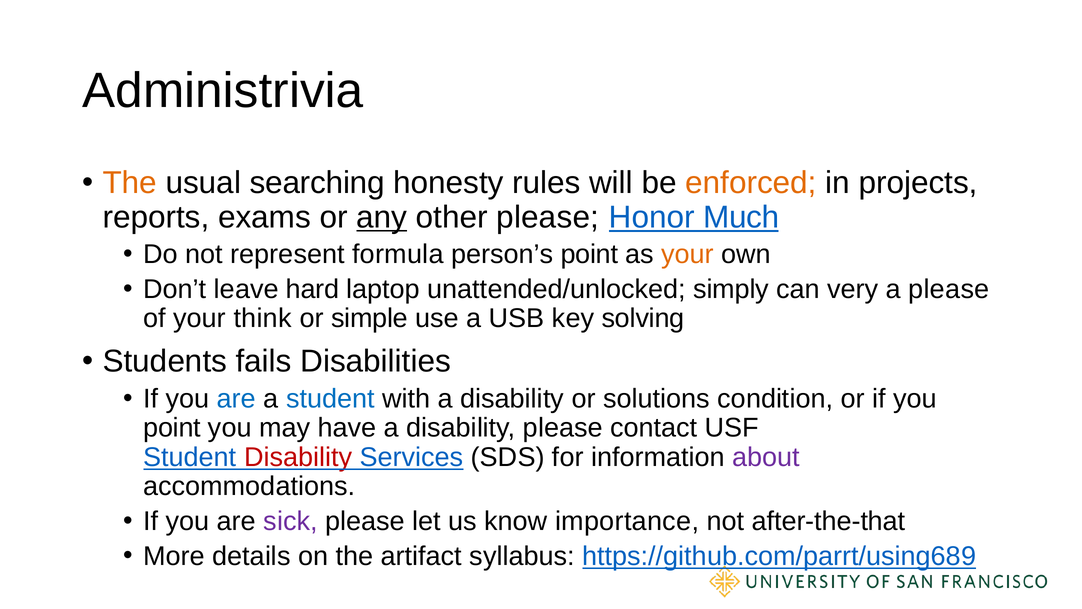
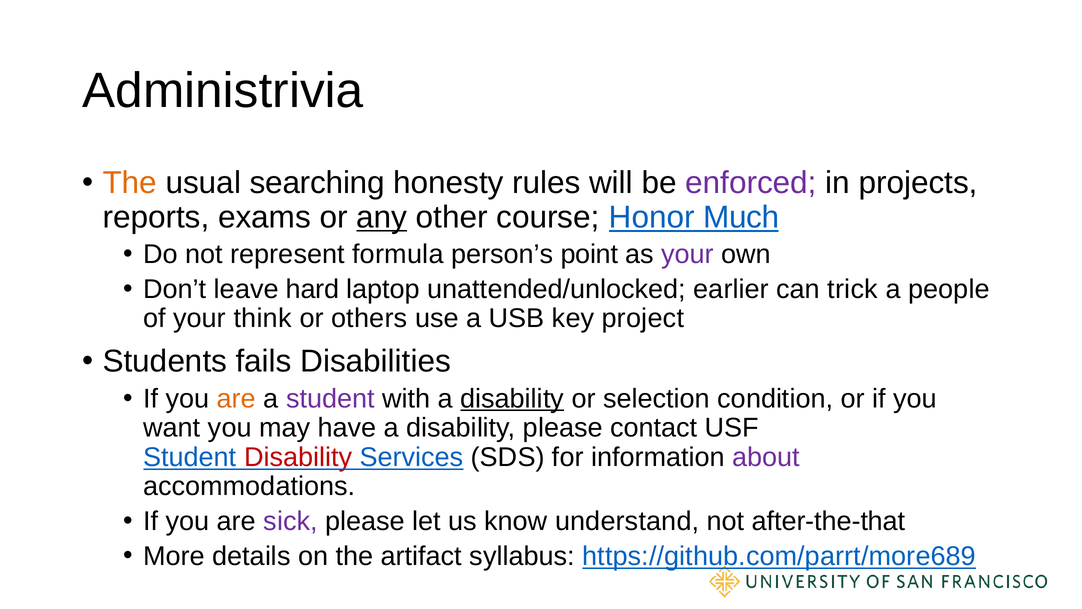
enforced colour: orange -> purple (751, 183)
other please: please -> course (548, 217)
your colour: orange -> purple (688, 254)
simply: simply -> earlier (731, 289)
very: very -> trick (853, 289)
a please: please -> people (949, 289)
simple: simple -> others (369, 318)
solving: solving -> project (643, 318)
are colour: blue -> orange (236, 399)
student colour: blue -> purple (330, 399)
disability underline: none -> present (512, 399)
solutions: solutions -> selection (656, 399)
point: point -> want (172, 428)
importance: importance -> understand (627, 521)
https://github.com/parrt/using689: https://github.com/parrt/using689 -> https://github.com/parrt/more689 (779, 556)
